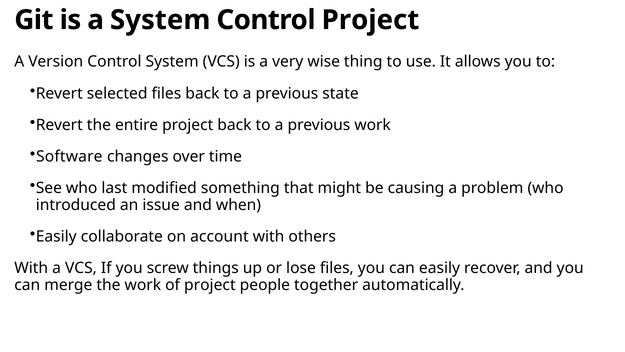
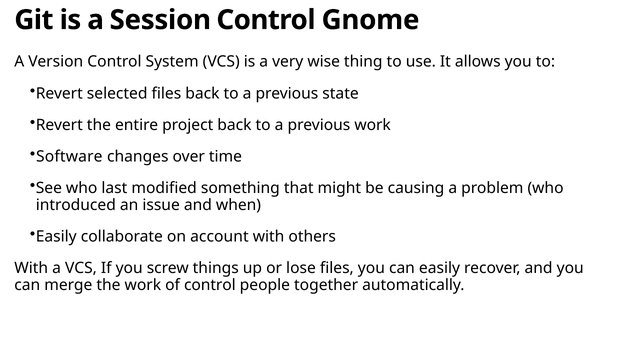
a System: System -> Session (160, 20)
Control Project: Project -> Gnome (371, 20)
of project: project -> control (210, 285)
